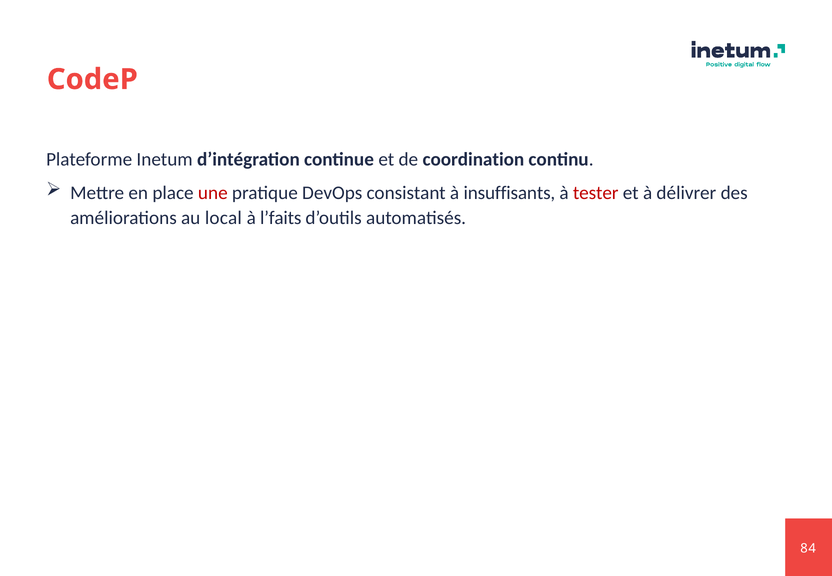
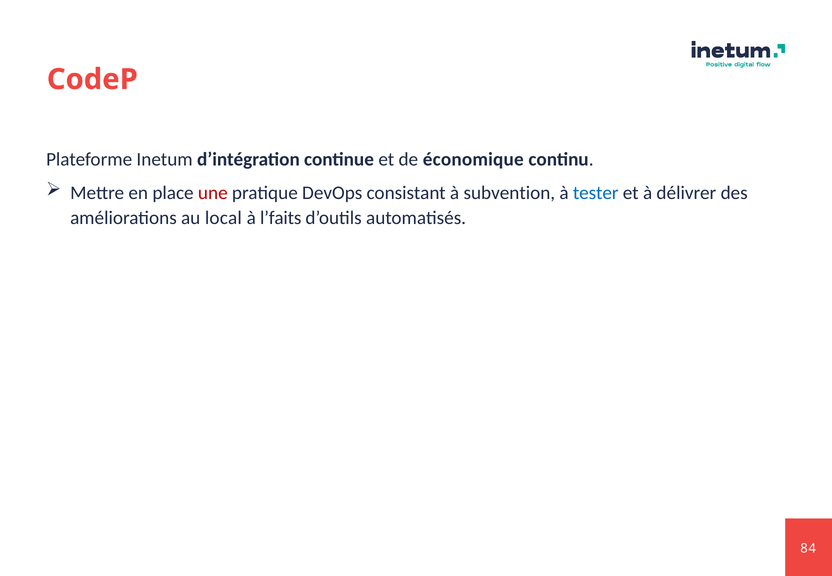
coordination: coordination -> économique (473, 159)
insuffisants: insuffisants -> subvention (509, 193)
tester colour: red -> blue (596, 193)
